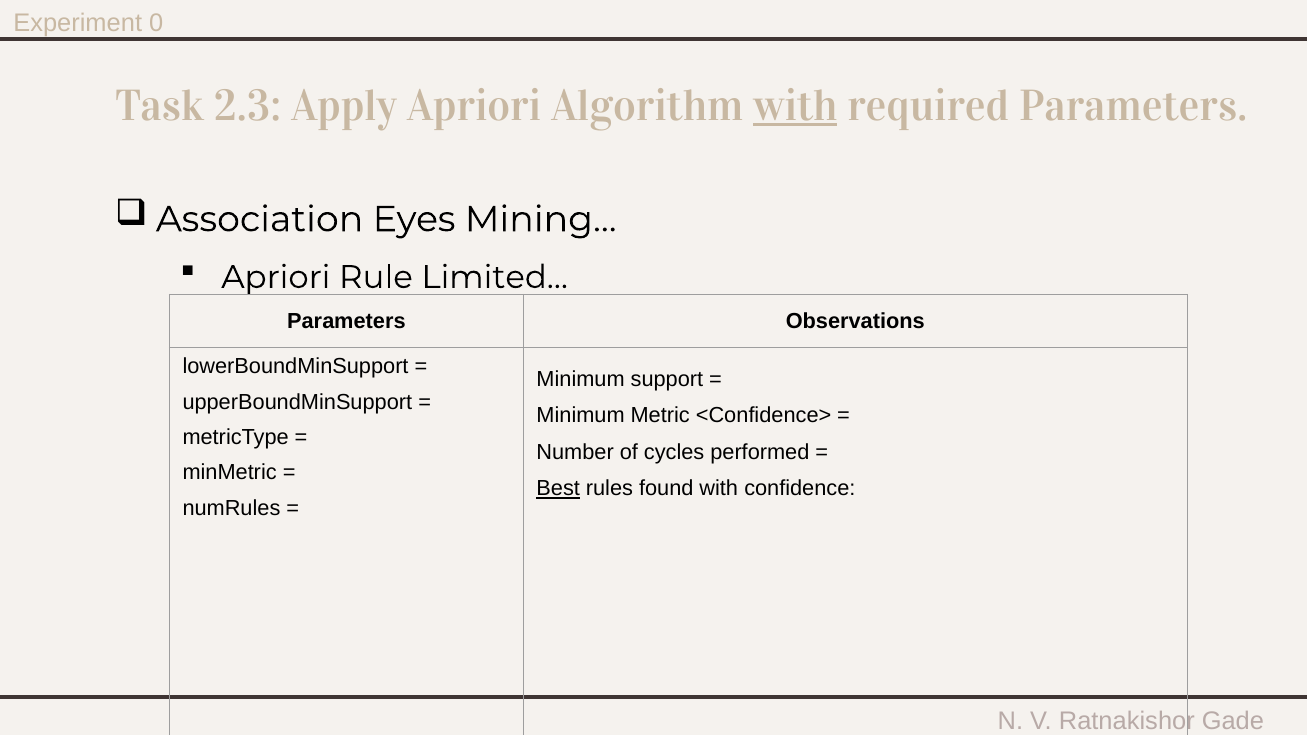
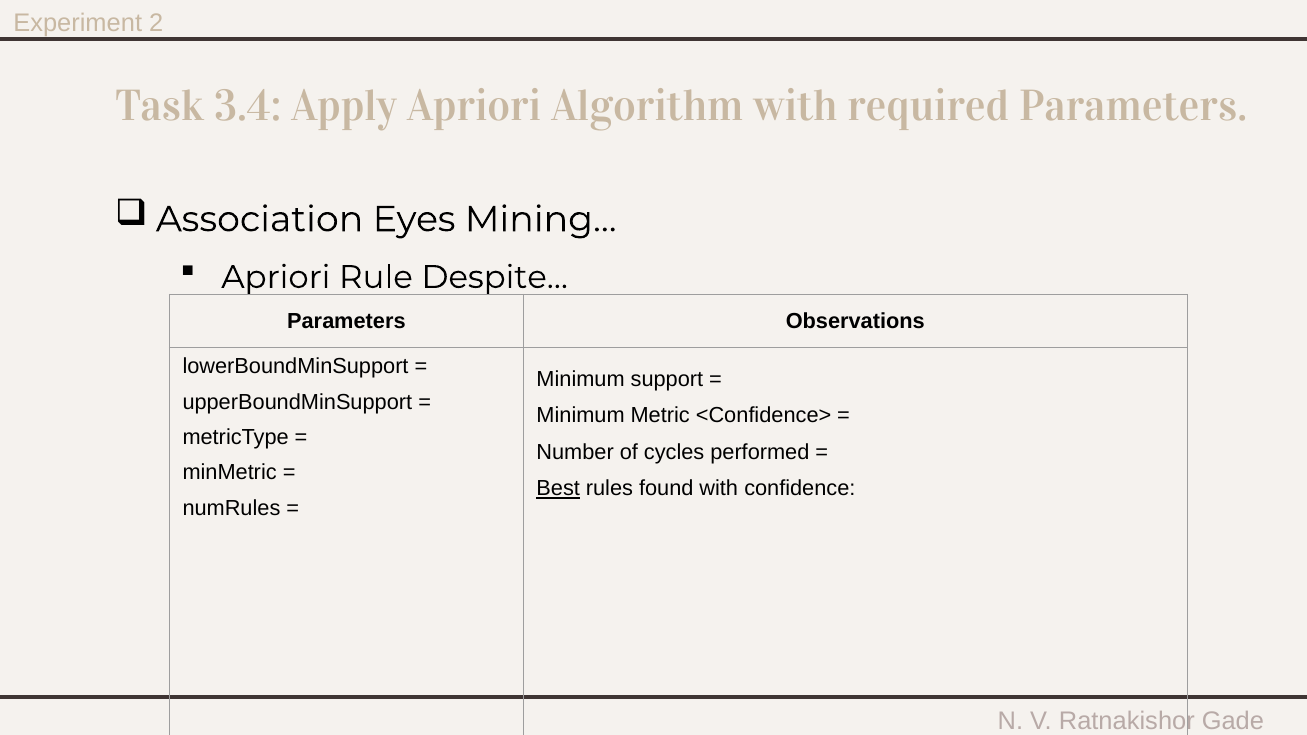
0: 0 -> 2 (156, 23)
2.3: 2.3 -> 3.4 (248, 106)
with underline: present -> none (795, 106)
Limited…: Limited… -> Despite… (495, 277)
